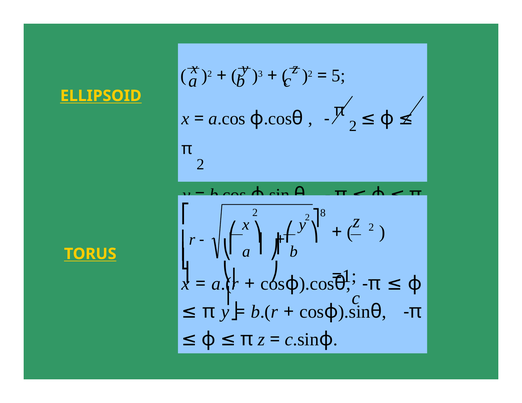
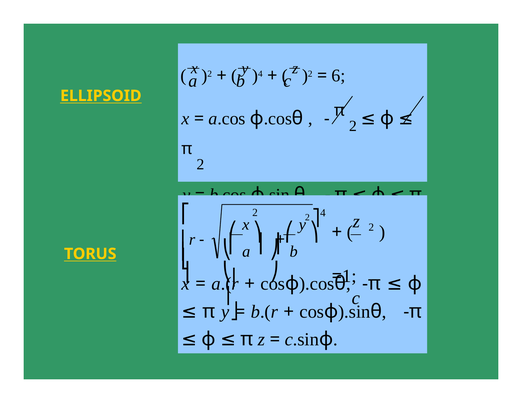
3: 3 -> 4 (260, 74)
5: 5 -> 6 (338, 76)
8: 8 -> 4 (323, 213)
